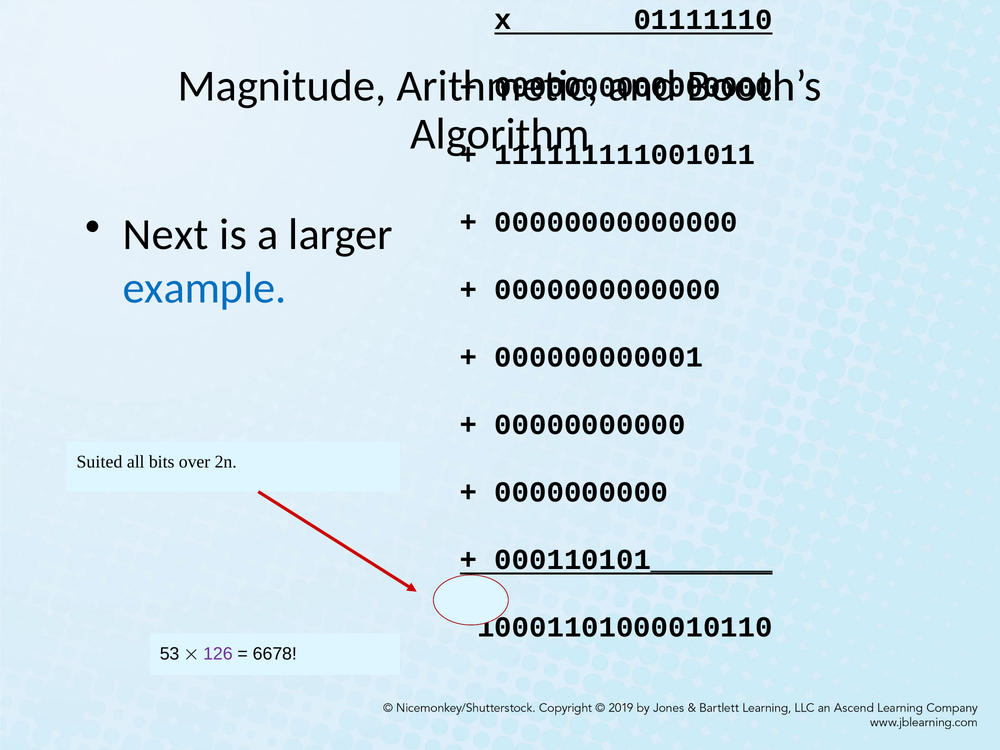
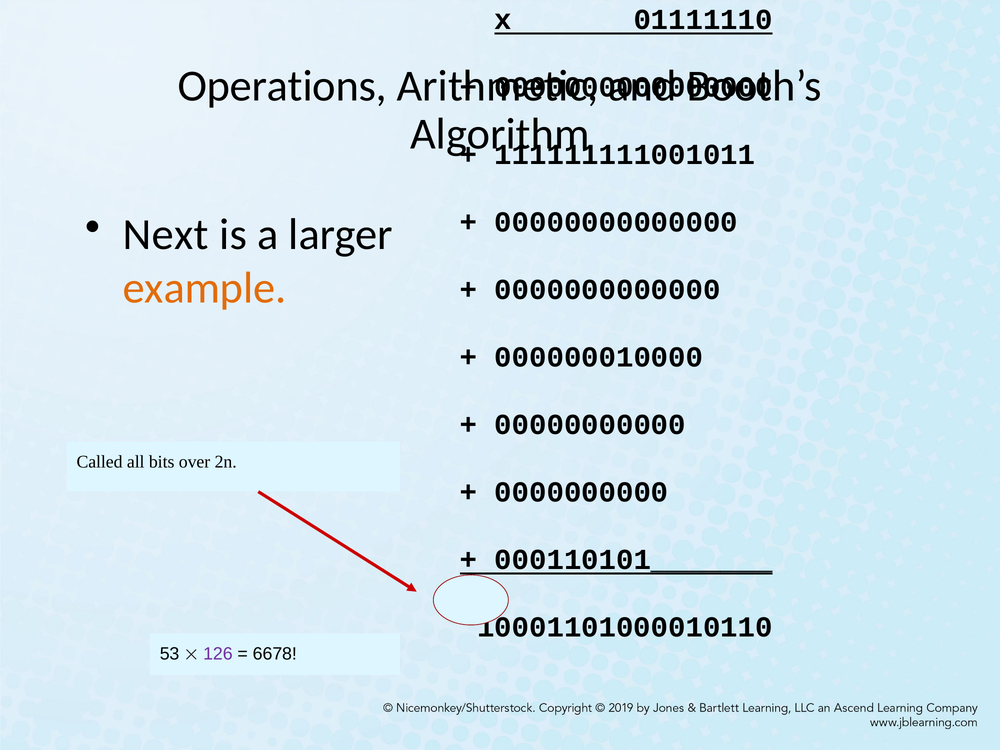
Magnitude: Magnitude -> Operations (282, 86)
example colour: blue -> orange (204, 288)
000000000001: 000000000001 -> 000000010000 (599, 357)
Suited: Suited -> Called (100, 462)
